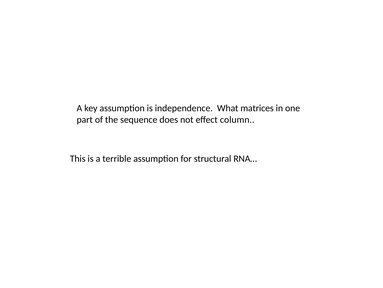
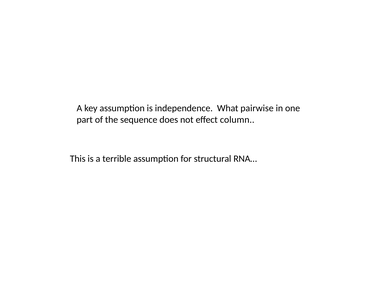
matrices: matrices -> pairwise (257, 108)
